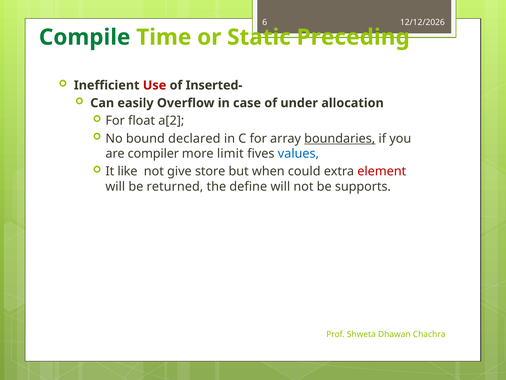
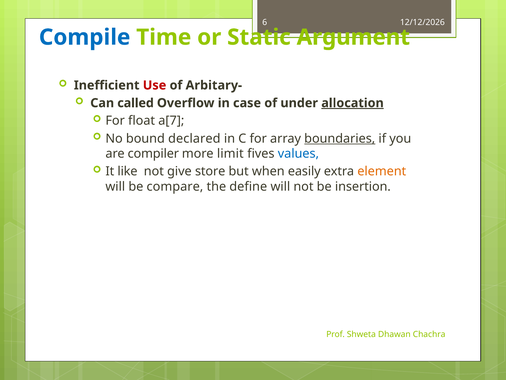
Compile colour: green -> blue (85, 37)
Preceding: Preceding -> Argument (353, 37)
Inserted-: Inserted- -> Arbitary- (214, 85)
easily: easily -> called (136, 103)
allocation underline: none -> present (353, 103)
a[2: a[2 -> a[7 (171, 121)
could: could -> easily (304, 171)
element colour: red -> orange (382, 171)
returned: returned -> compare (175, 186)
supports: supports -> insertion (363, 186)
